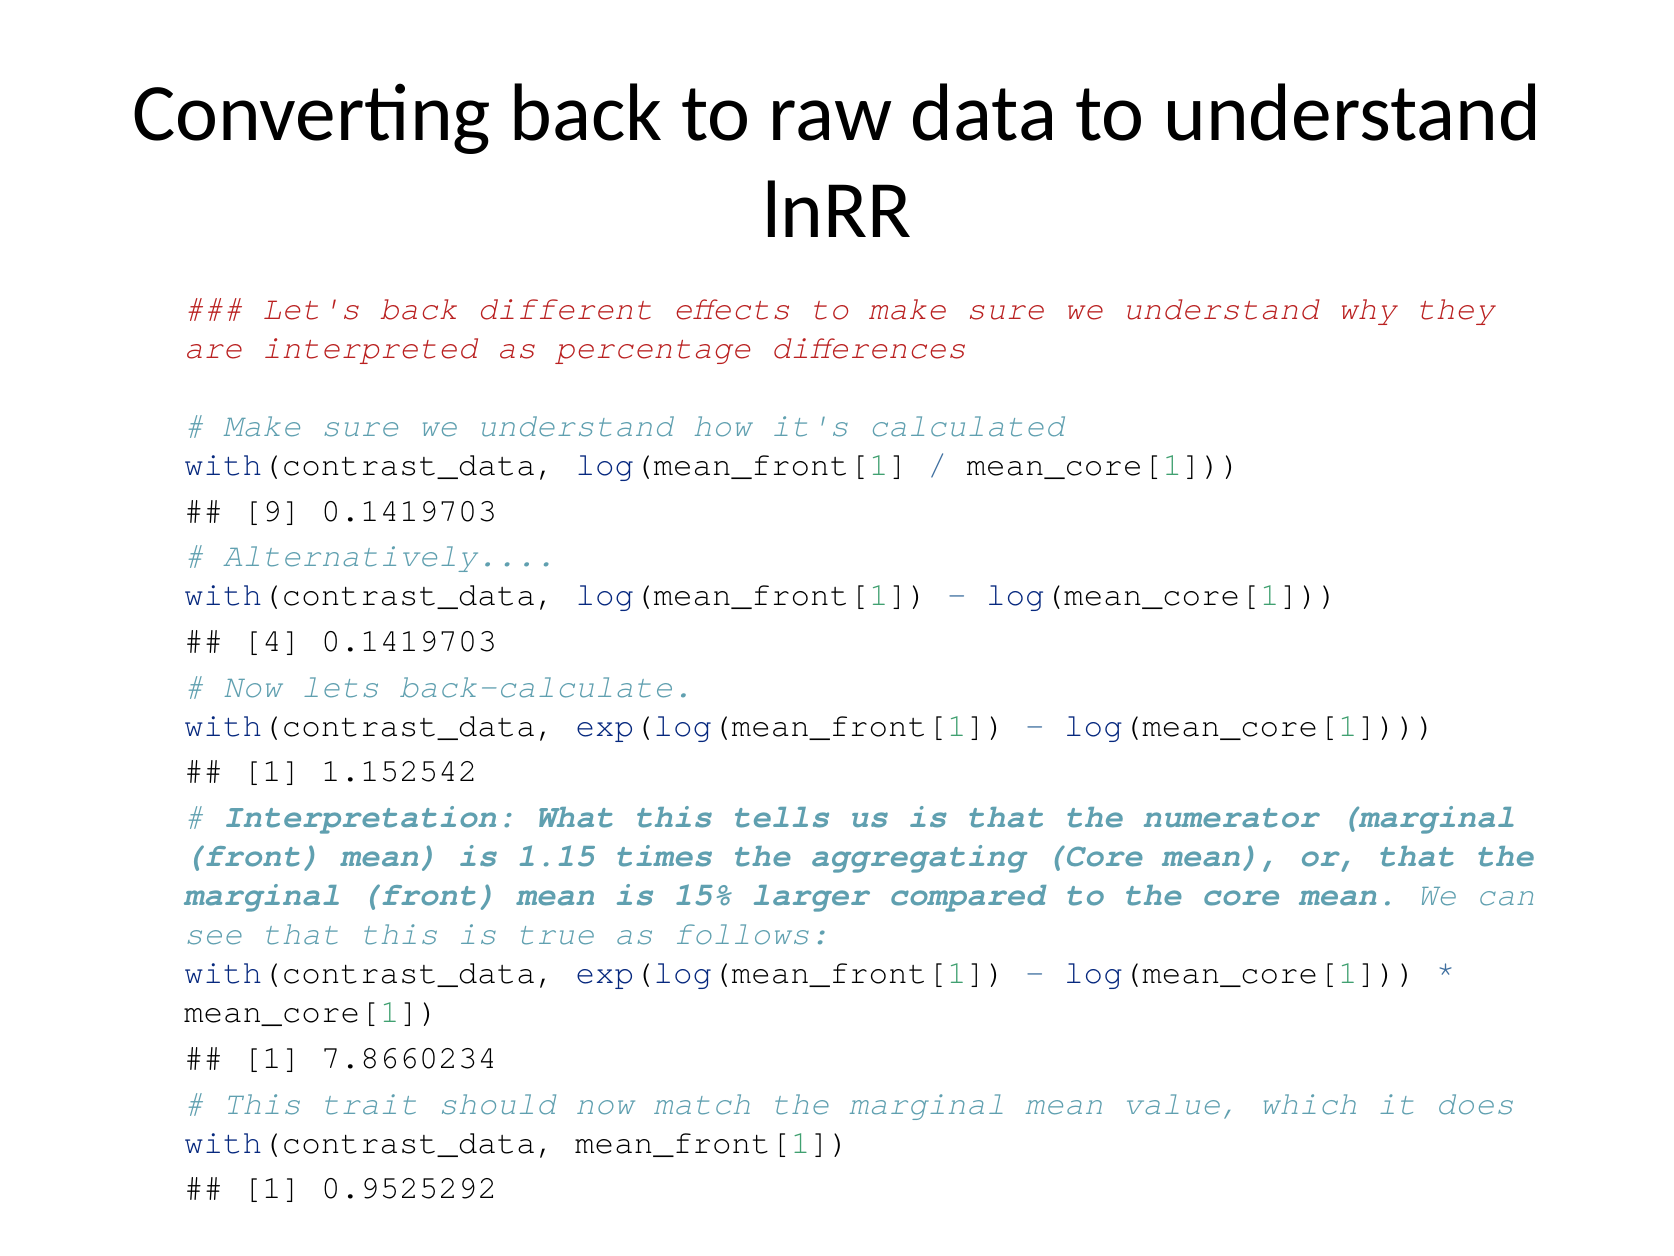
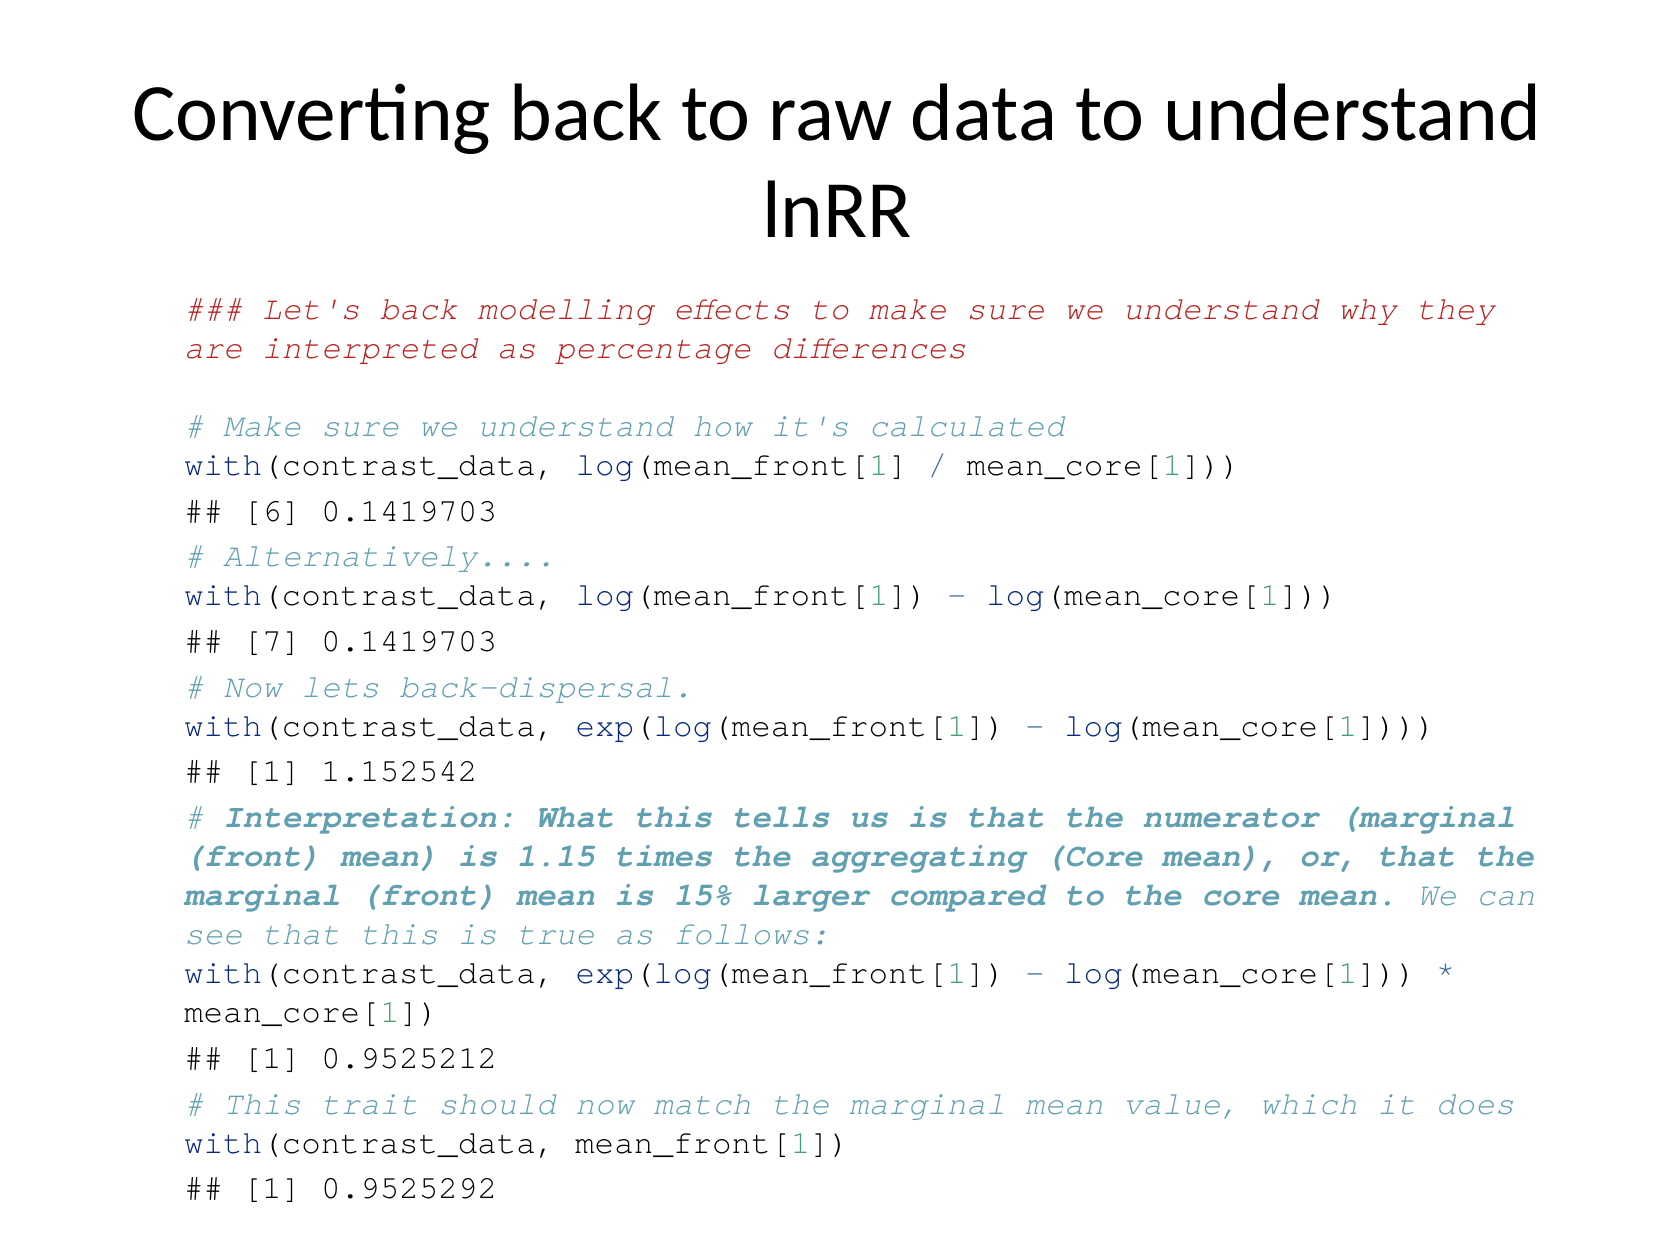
different: different -> modelling (566, 308)
9: 9 -> 6 (272, 510)
4: 4 -> 7 (272, 641)
back-calculate: back-calculate -> back-dispersal (546, 686)
7.8660234: 7.8660234 -> 0.9525212 (409, 1057)
